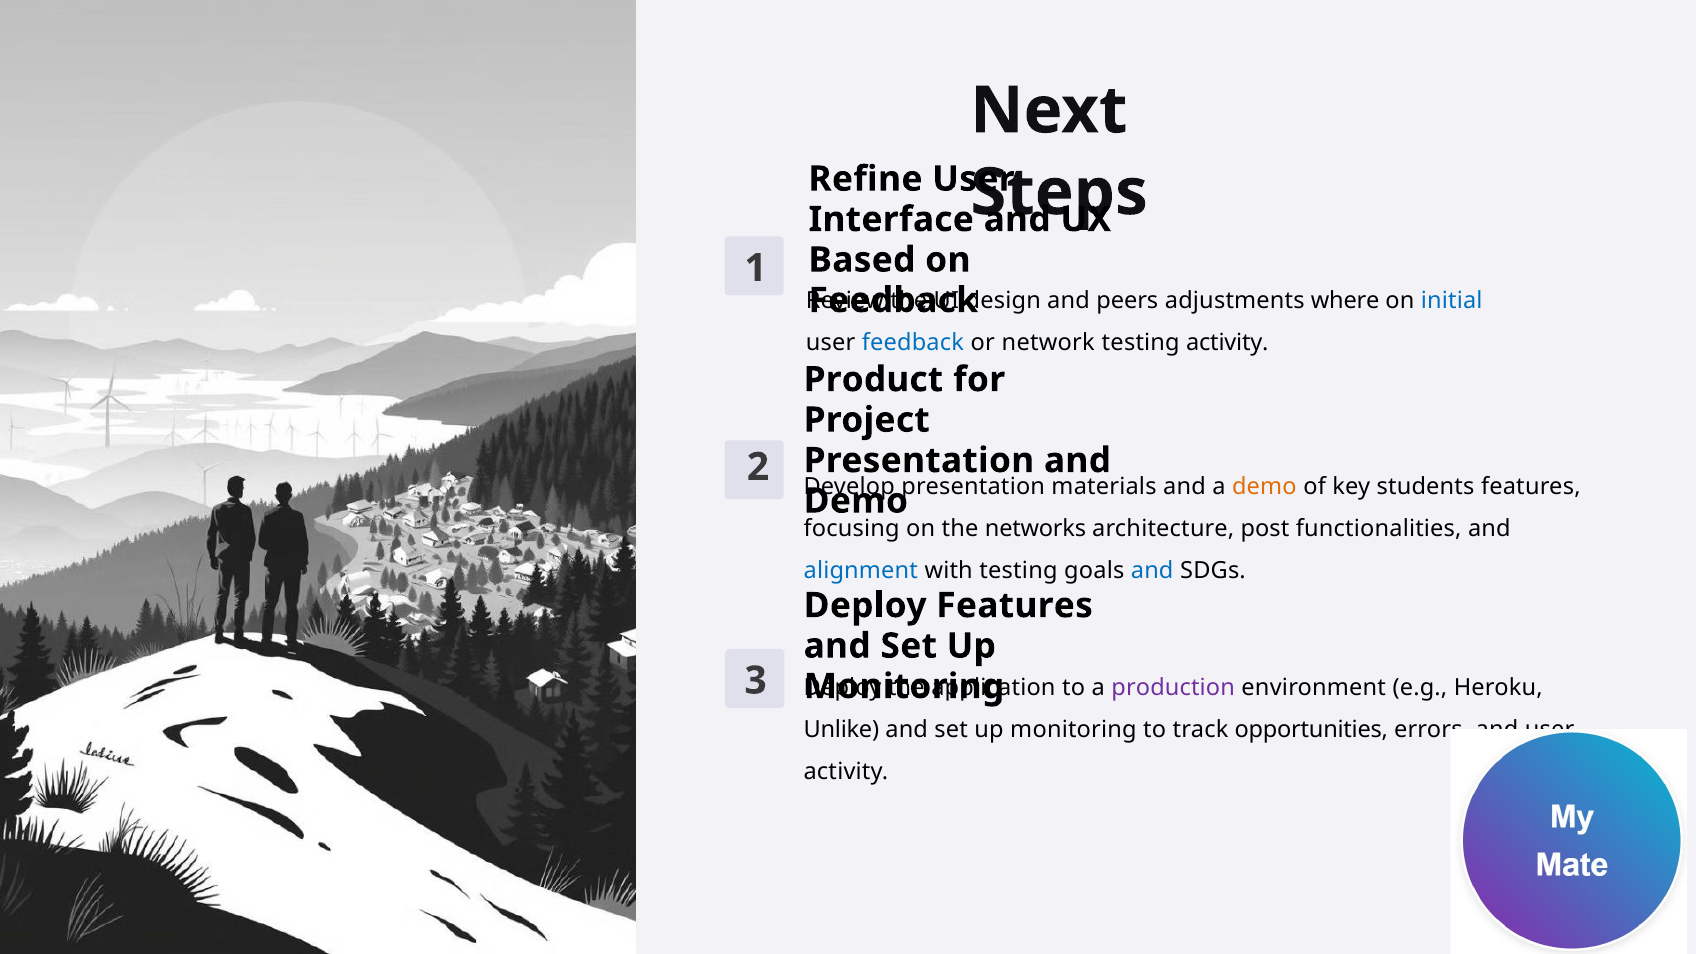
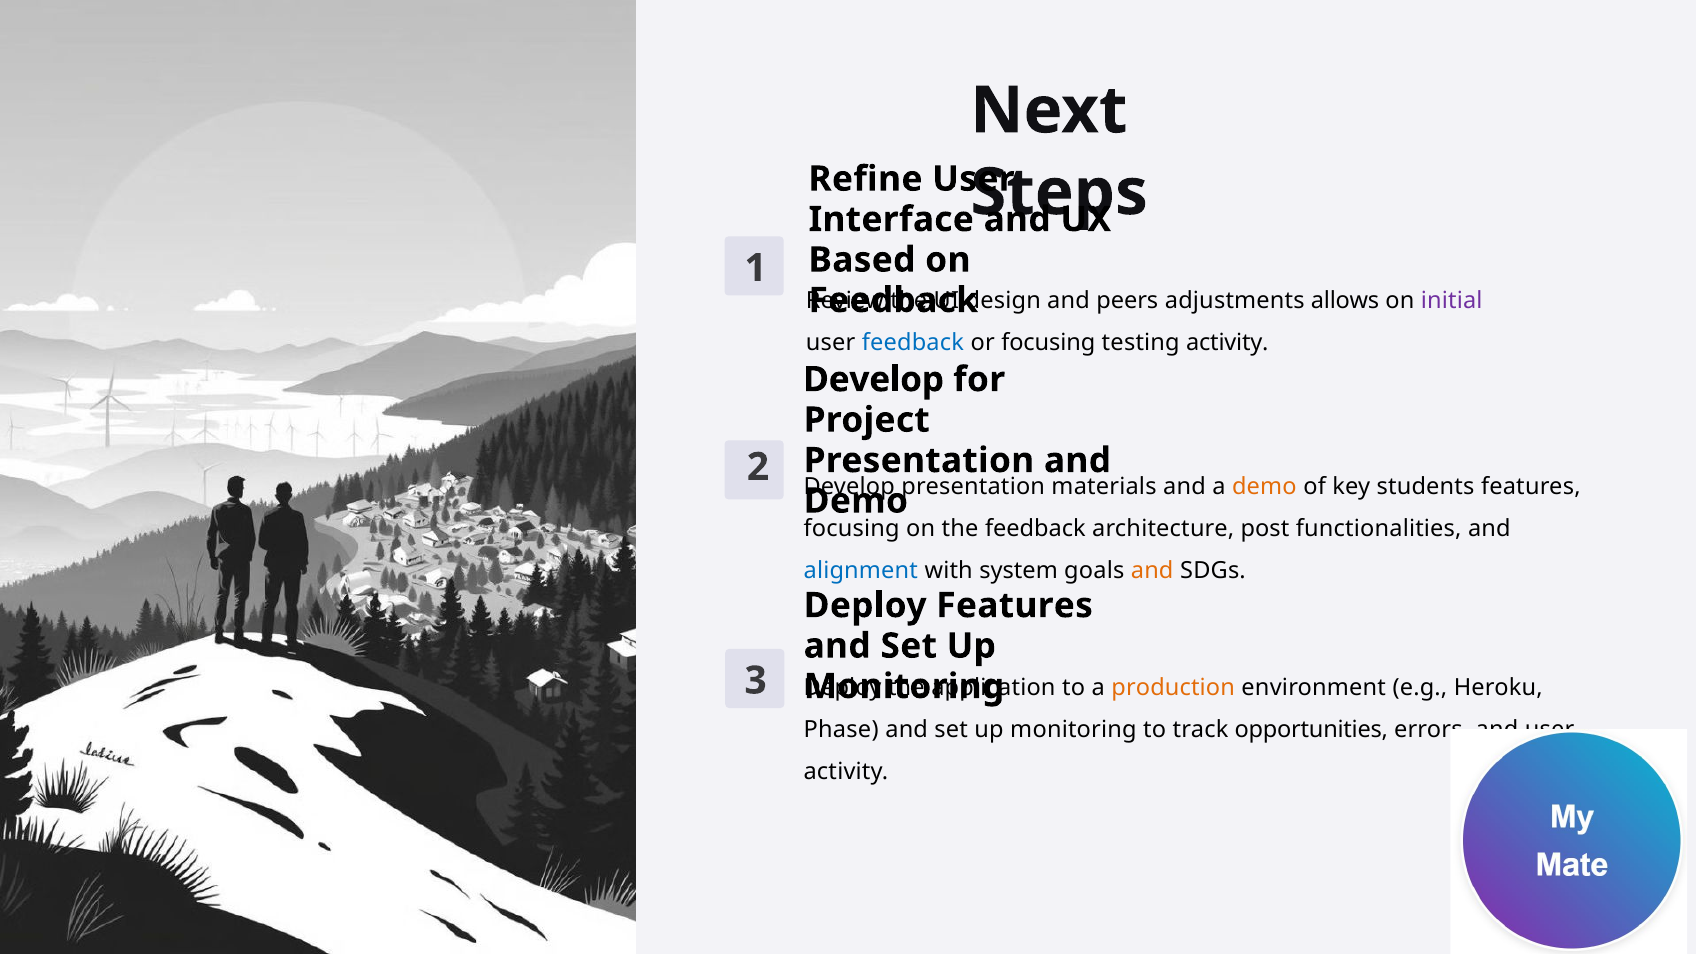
where: where -> allows (1345, 301)
initial colour: blue -> purple (1452, 301)
or network: network -> focusing (1048, 342)
Product: Product -> Develop (874, 380)
the networks: networks -> feedback (1035, 528)
with testing: testing -> system (1019, 570)
and colour: blue -> orange (1152, 570)
production colour: purple -> orange (1173, 687)
Unlike: Unlike -> Phase (841, 729)
